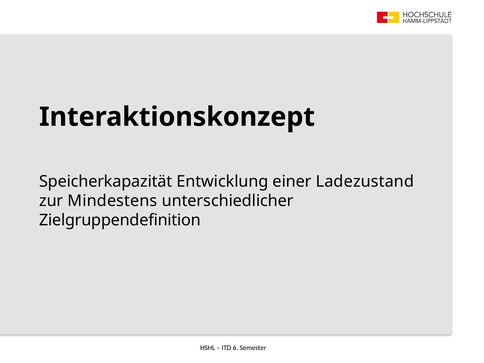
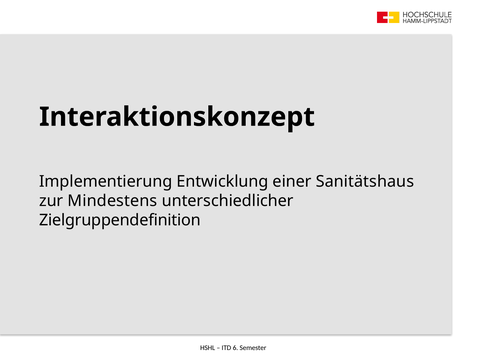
Speicherkapazität: Speicherkapazität -> Implementierung (106, 181)
Ladezustand: Ladezustand -> Sanitätshaus (365, 181)
